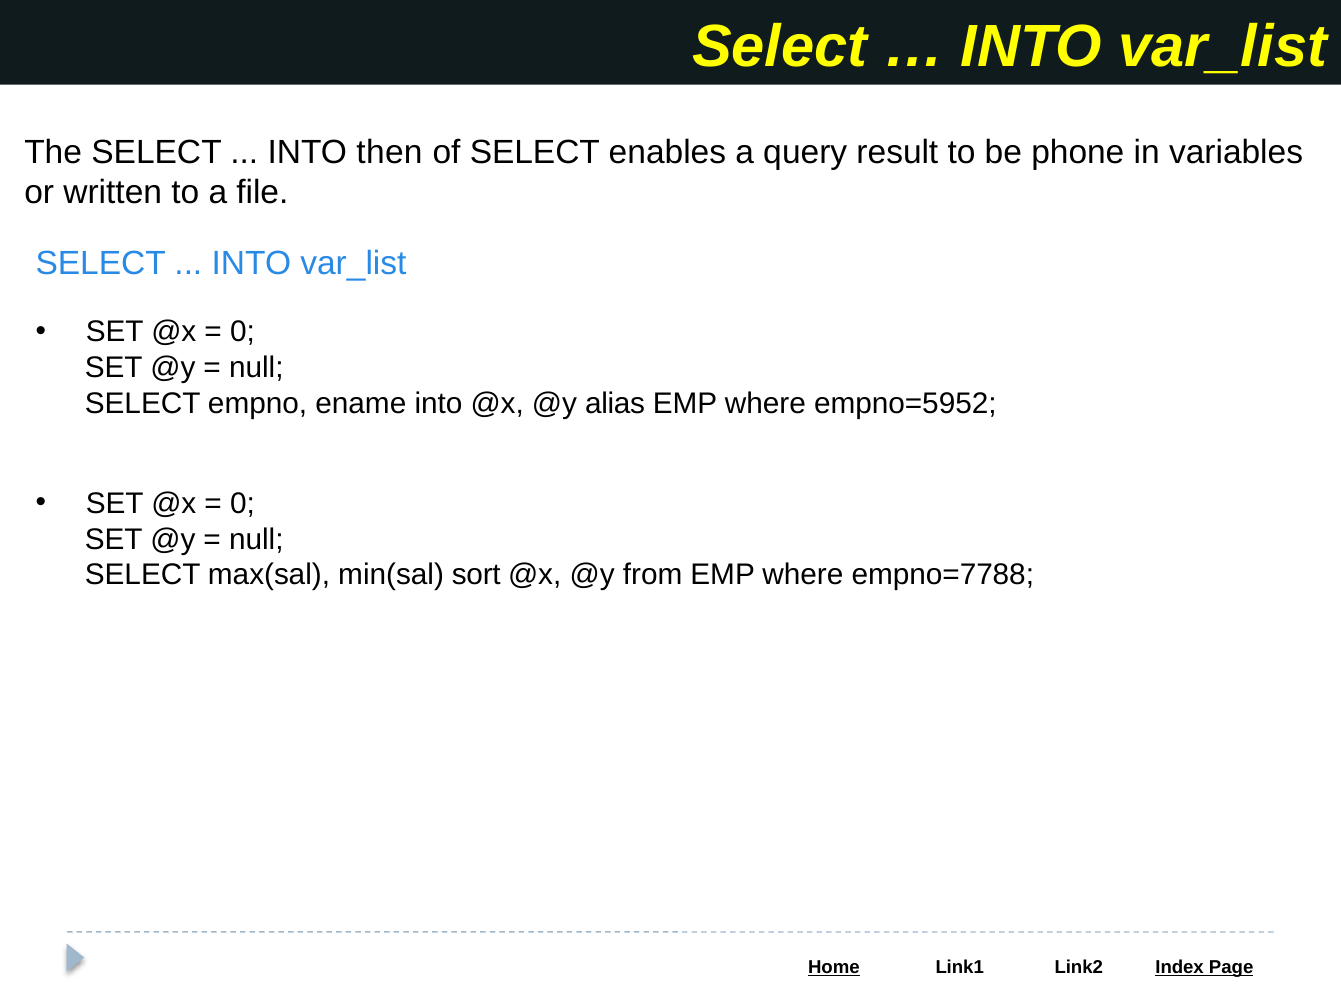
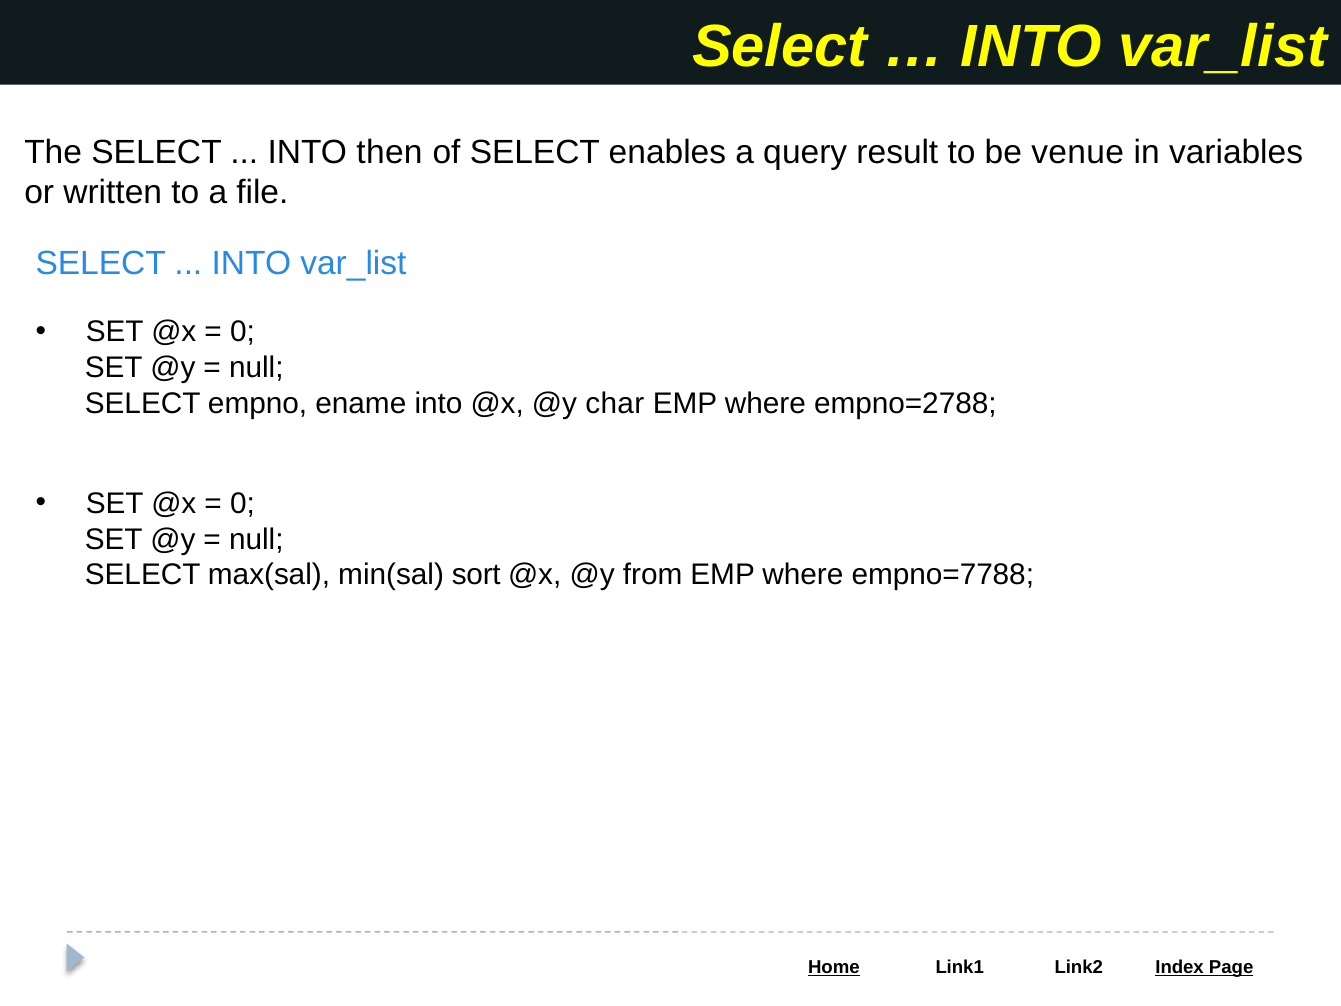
phone: phone -> venue (1078, 152)
alias: alias -> char (615, 403)
empno=5952: empno=5952 -> empno=2788 (905, 403)
